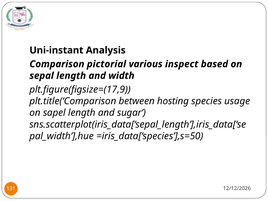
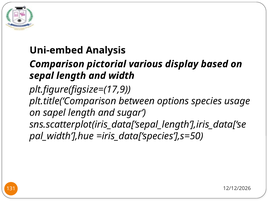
Uni-instant: Uni-instant -> Uni-embed (56, 50)
inspect: inspect -> display (182, 64)
hosting: hosting -> options (173, 101)
